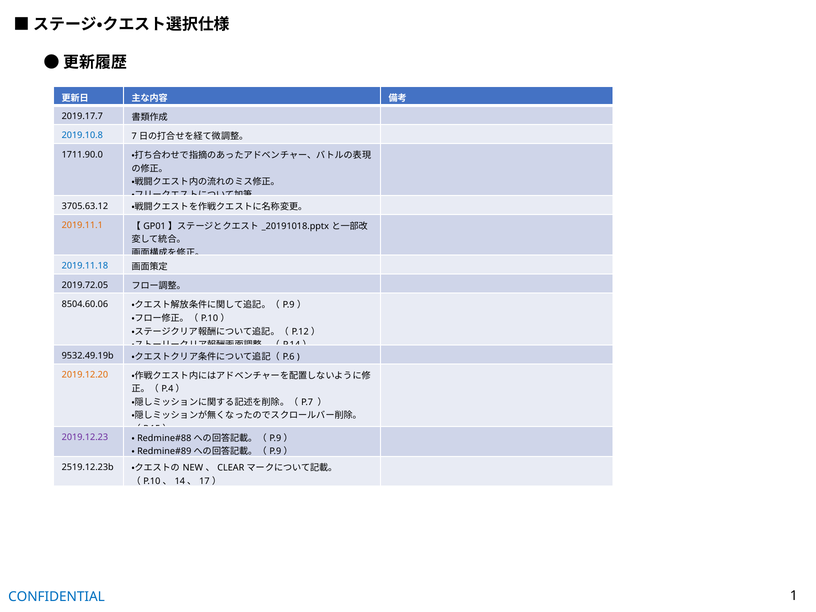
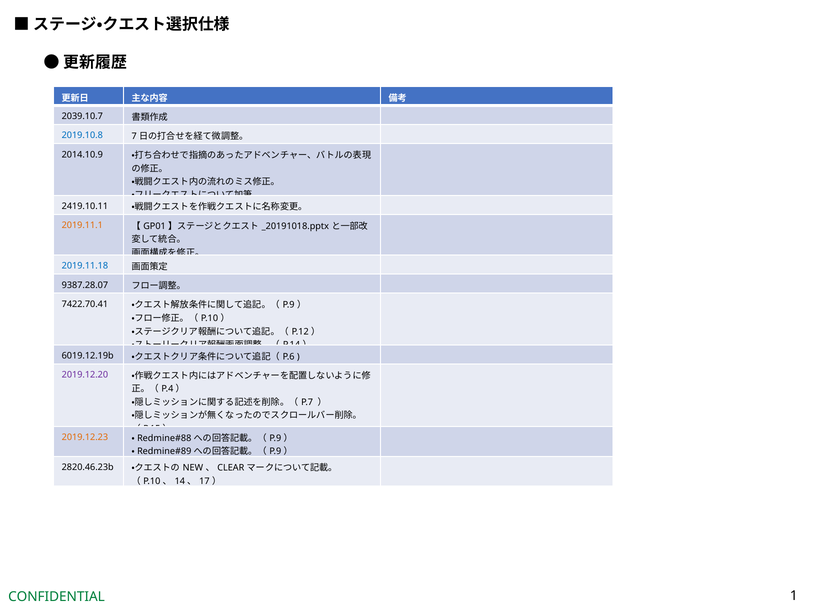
2019.17.7: 2019.17.7 -> 2039.10.7 (82, 116)
1711.90.0: 1711.90.0 -> 2014.10.9 (82, 155)
3705.63.12: 3705.63.12 -> 2419.10.11 (85, 206)
2019.72.05: 2019.72.05 -> 9387.28.07 (85, 285)
8504.60.06: 8504.60.06 -> 7422.70.41 (85, 304)
9532.49.19b: 9532.49.19b -> 6019.12.19b (88, 356)
2019.12.20 colour: orange -> purple (85, 375)
2019.12.23 colour: purple -> orange (85, 437)
2519.12.23b: 2519.12.23b -> 2820.46.23b (88, 467)
CONFIDENTIAL colour: blue -> green (56, 597)
